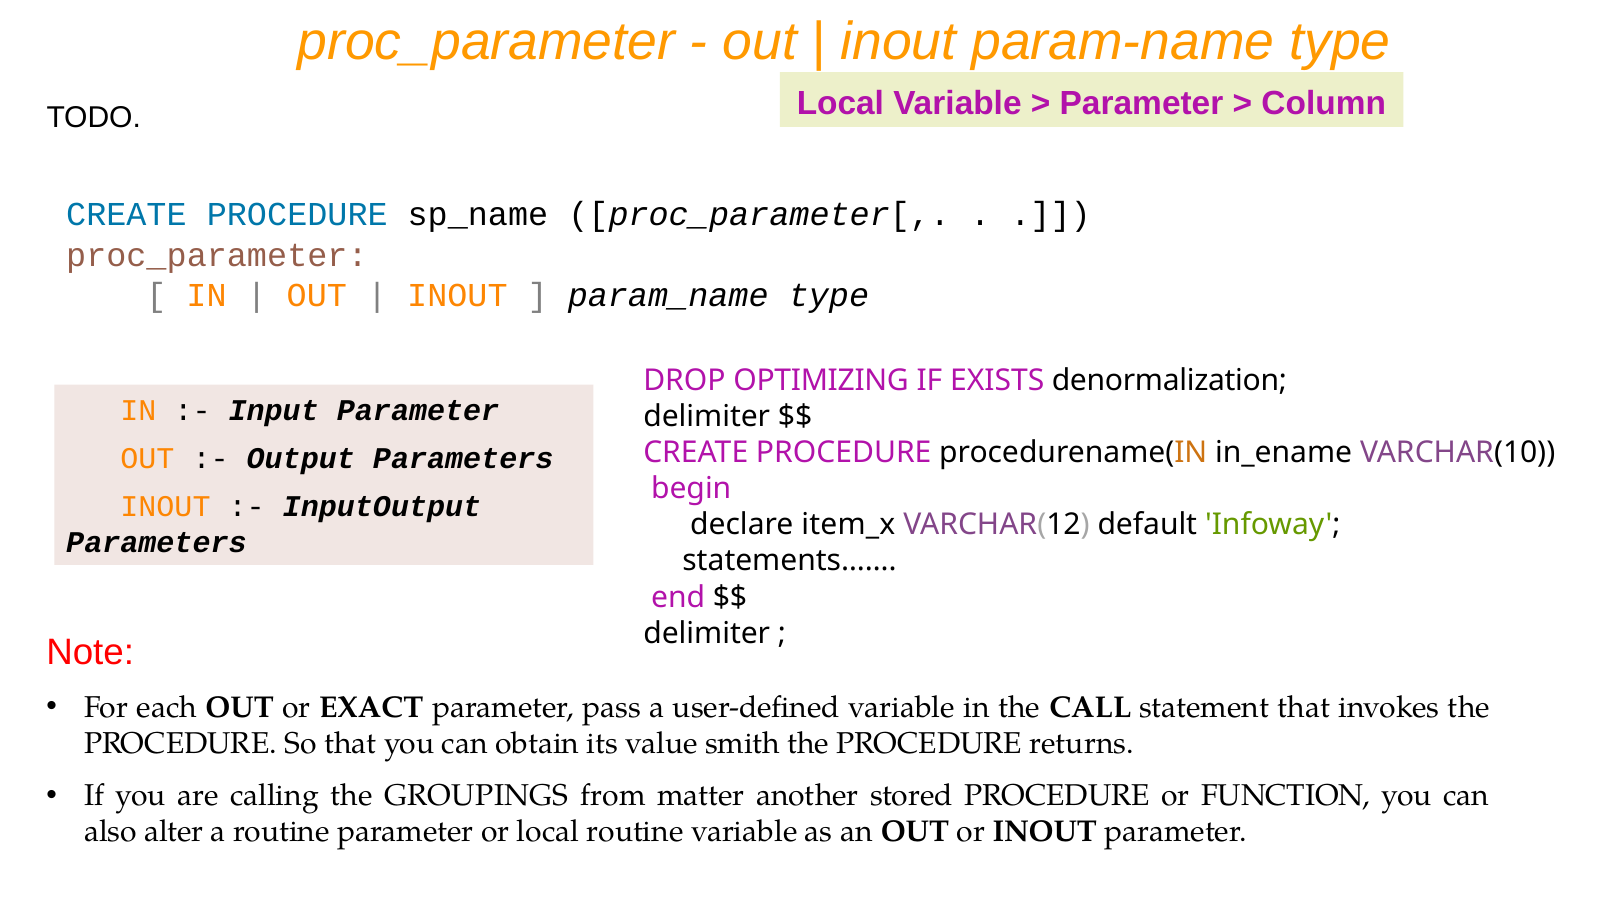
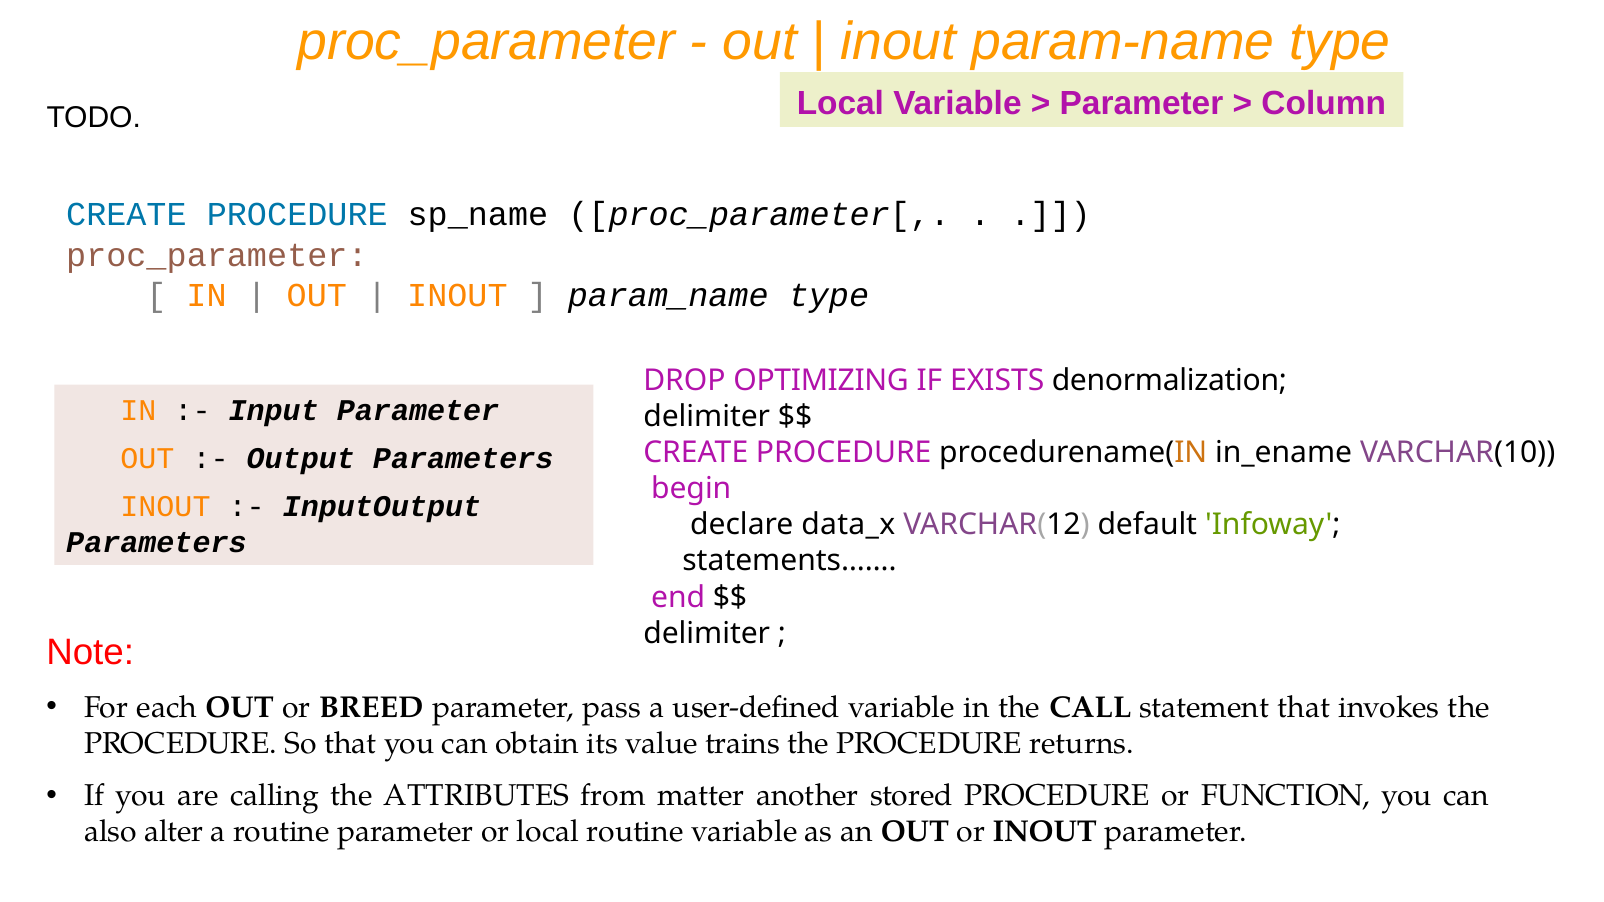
item_x: item_x -> data_x (848, 525)
EXACT: EXACT -> BREED (371, 708)
smith: smith -> trains (743, 744)
GROUPINGS: GROUPINGS -> ATTRIBUTES (477, 796)
